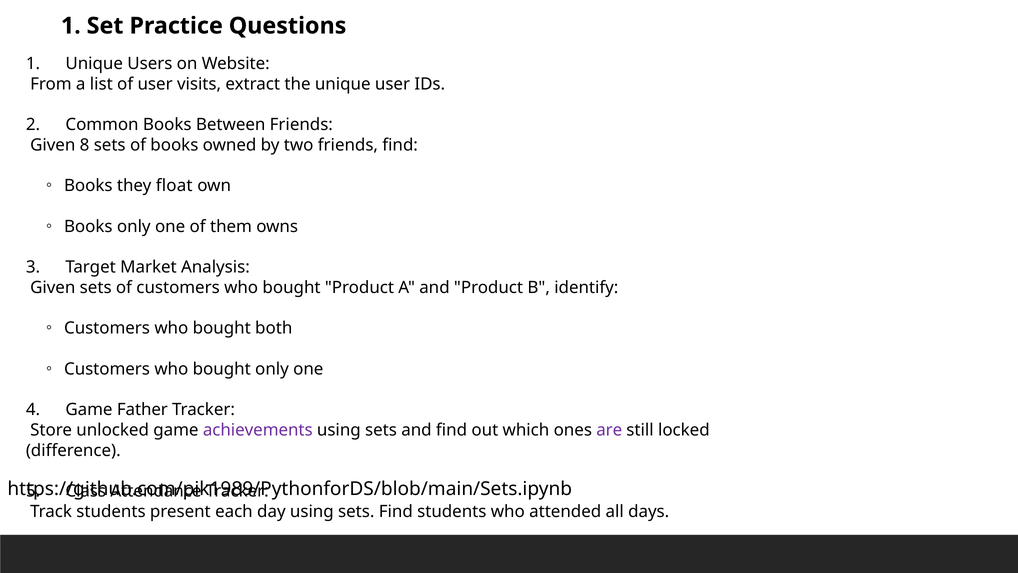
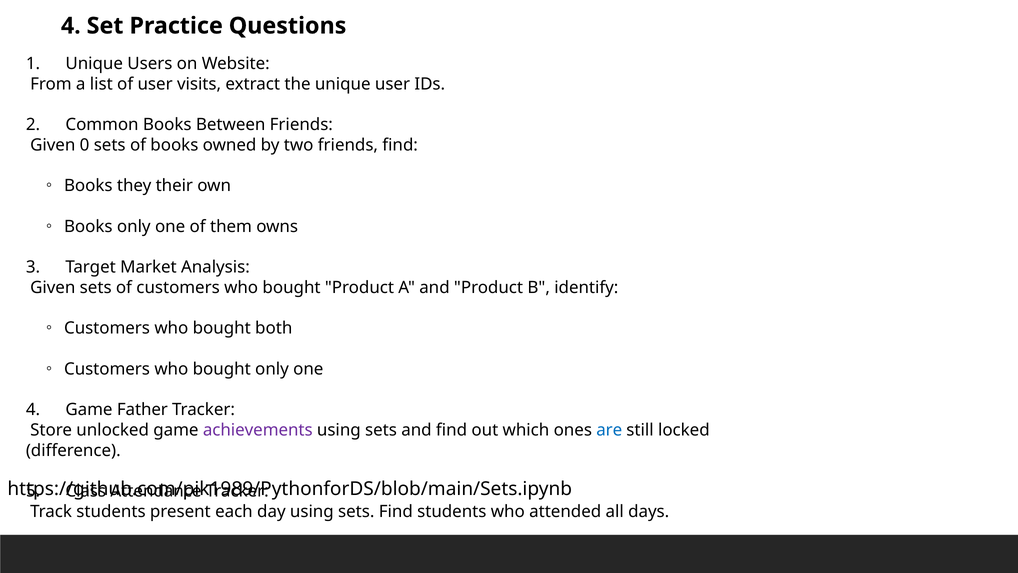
1: 1 -> 4 (71, 26)
8: 8 -> 0 (85, 145)
float: float -> their (174, 186)
are colour: purple -> blue (609, 430)
